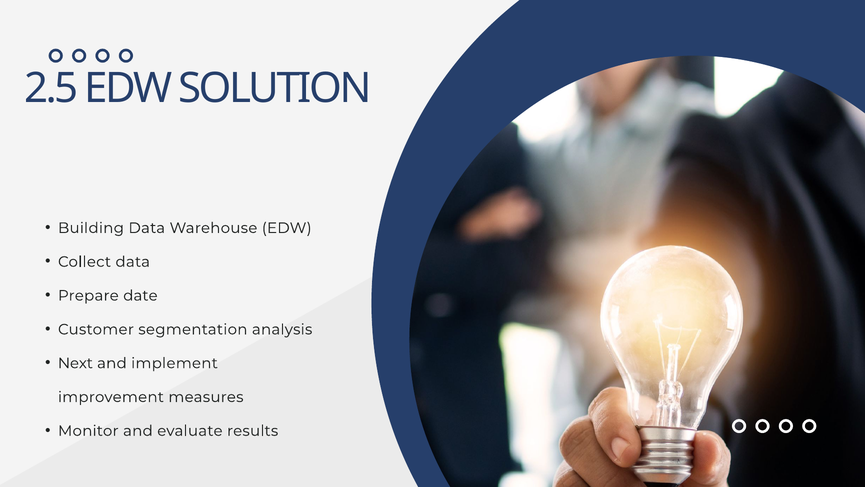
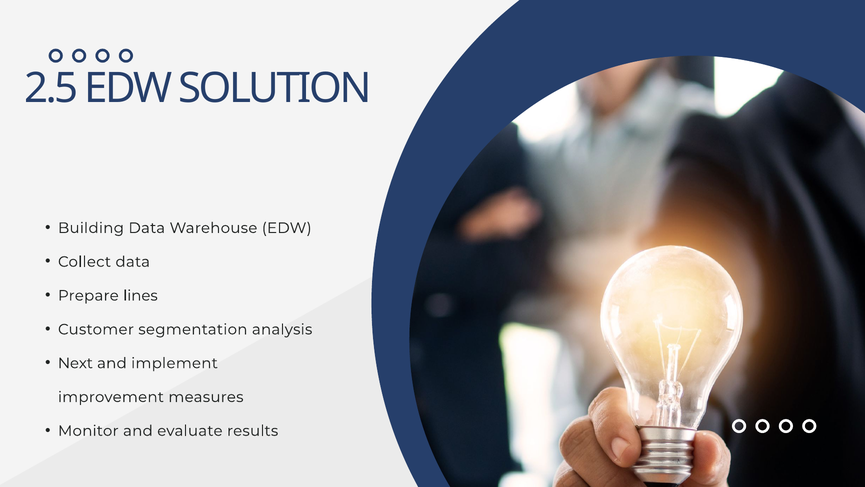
date: date -> lines (140, 295)
